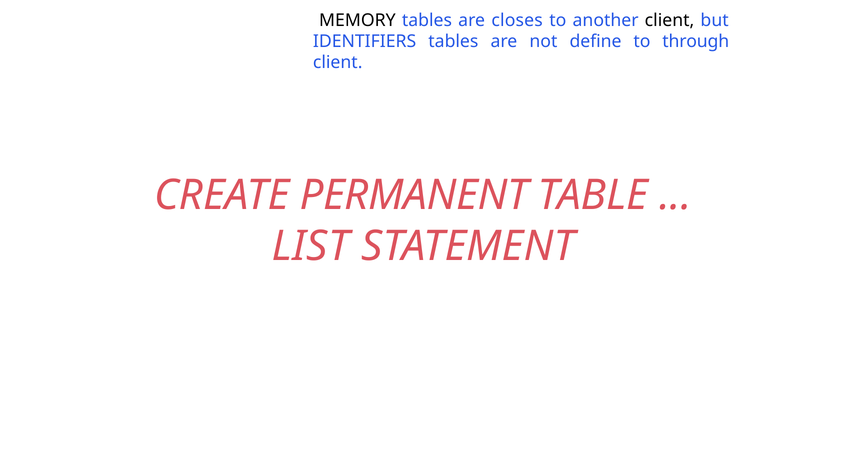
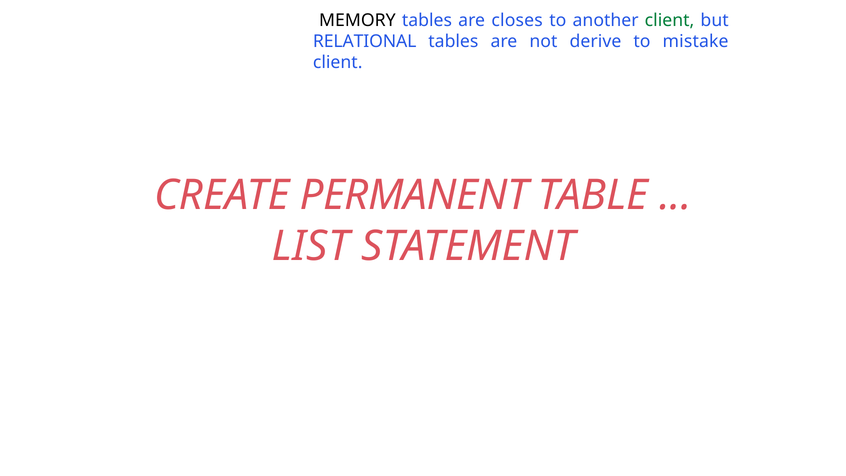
client colour: black -> green (670, 20)
IDENTIFIERS: IDENTIFIERS -> RELATIONAL (365, 41)
define: define -> derive (595, 41)
through: through -> mistake (696, 41)
